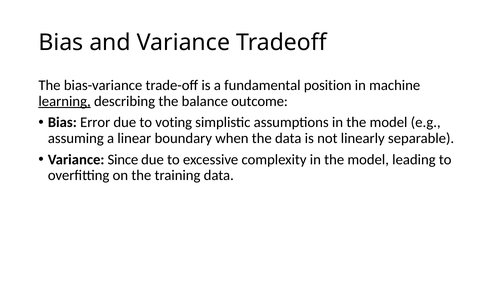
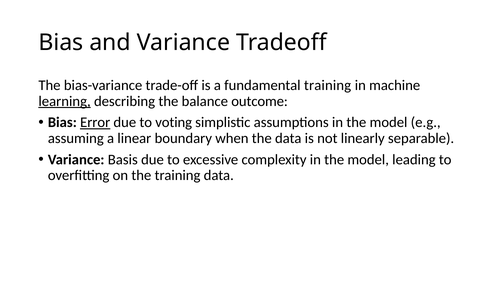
fundamental position: position -> training (328, 85)
Error underline: none -> present (95, 122)
Since: Since -> Basis (123, 159)
